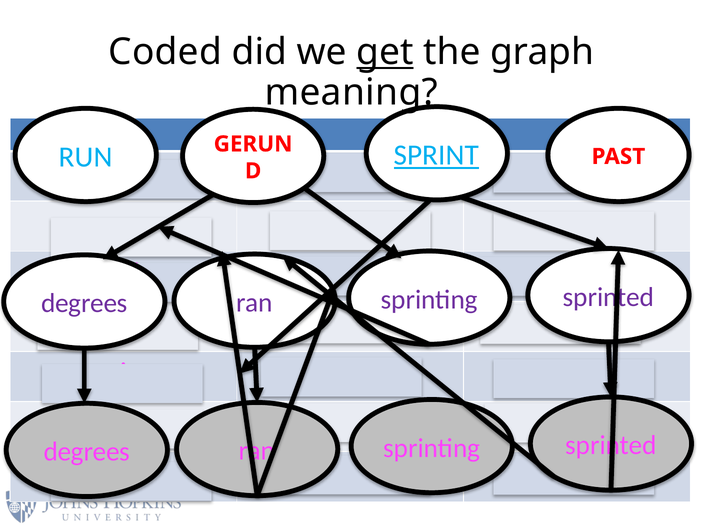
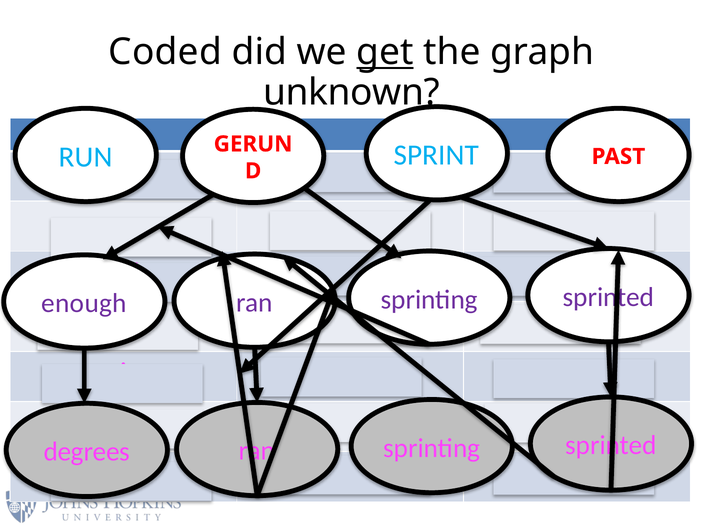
meaning: meaning -> unknown (352, 93)
SPRINT underline: present -> none (436, 155)
degrees: degrees -> enough (84, 304)
